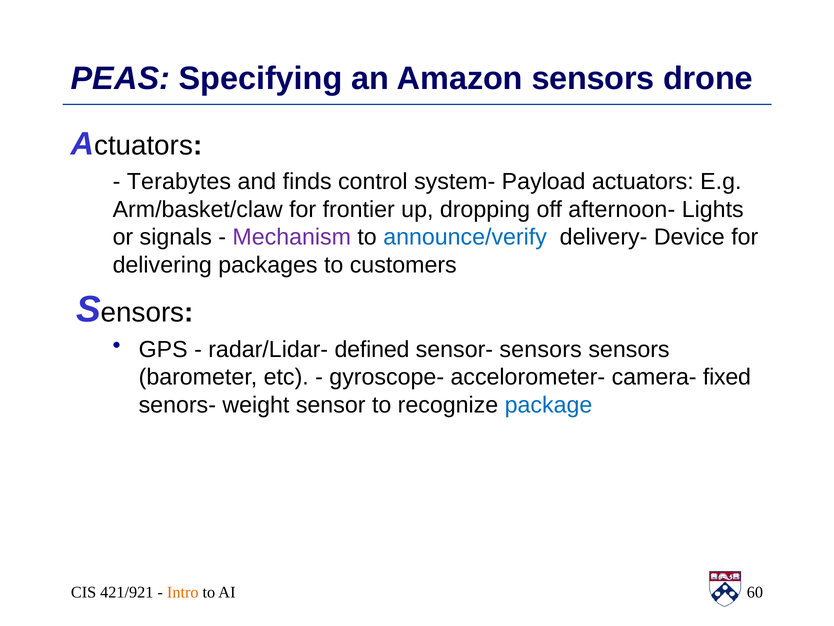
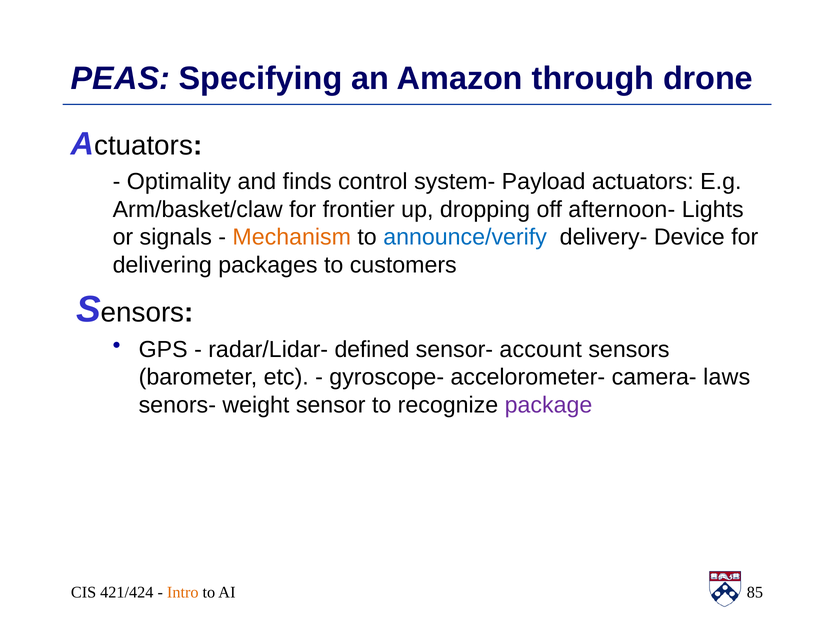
Amazon sensors: sensors -> through (593, 79)
Terabytes: Terabytes -> Optimality (179, 181)
Mechanism colour: purple -> orange (292, 237)
sensor- sensors: sensors -> account (541, 349)
fixed: fixed -> laws (727, 377)
package colour: blue -> purple (549, 405)
421/921: 421/921 -> 421/424 (127, 592)
60: 60 -> 85 (755, 592)
